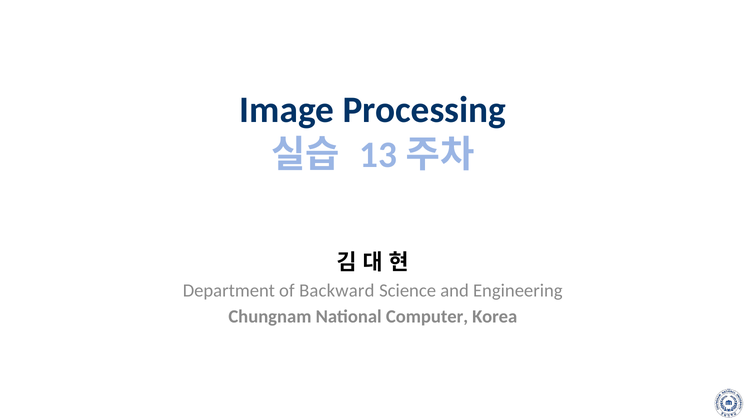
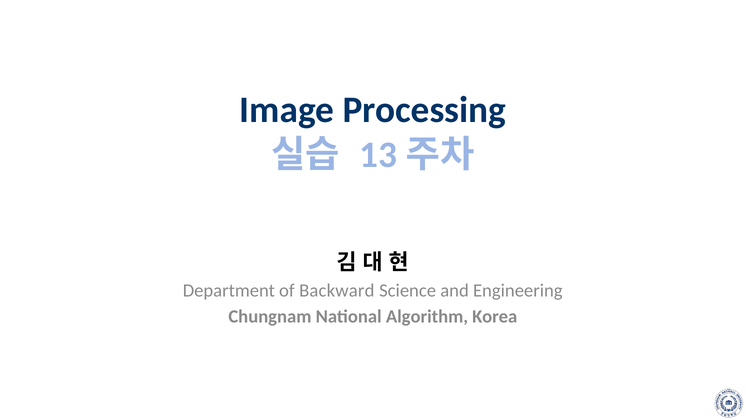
Computer: Computer -> Algorithm (427, 316)
